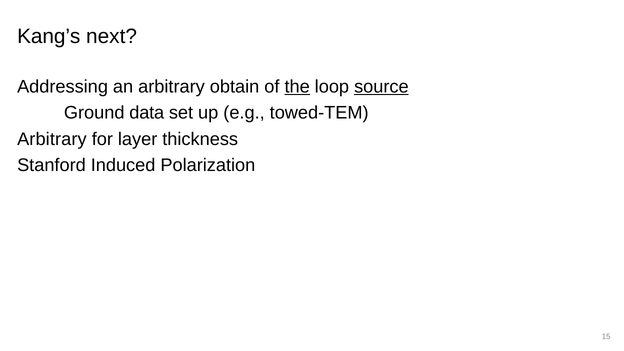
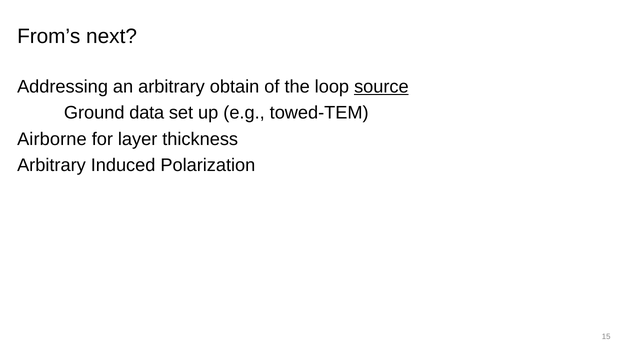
Kang’s: Kang’s -> From’s (49, 36)
the underline: present -> none (297, 87)
Arbitrary: Arbitrary -> Airborne (52, 139)
Stanford: Stanford -> Arbitrary (51, 165)
